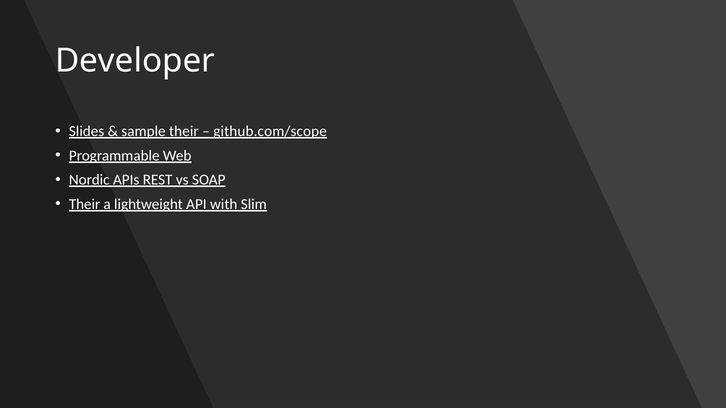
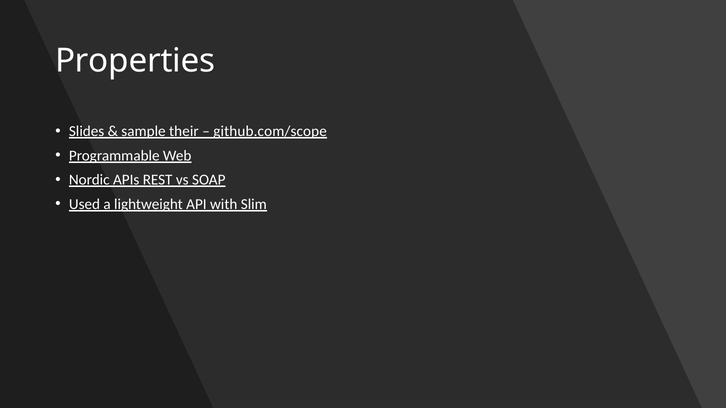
Developer: Developer -> Properties (135, 61)
Their: Their -> Used (85, 204)
